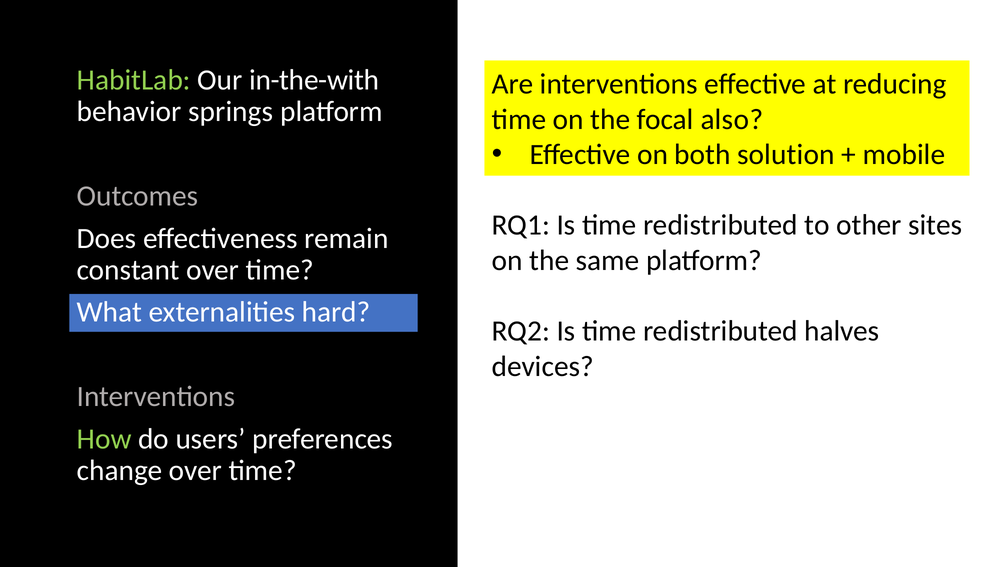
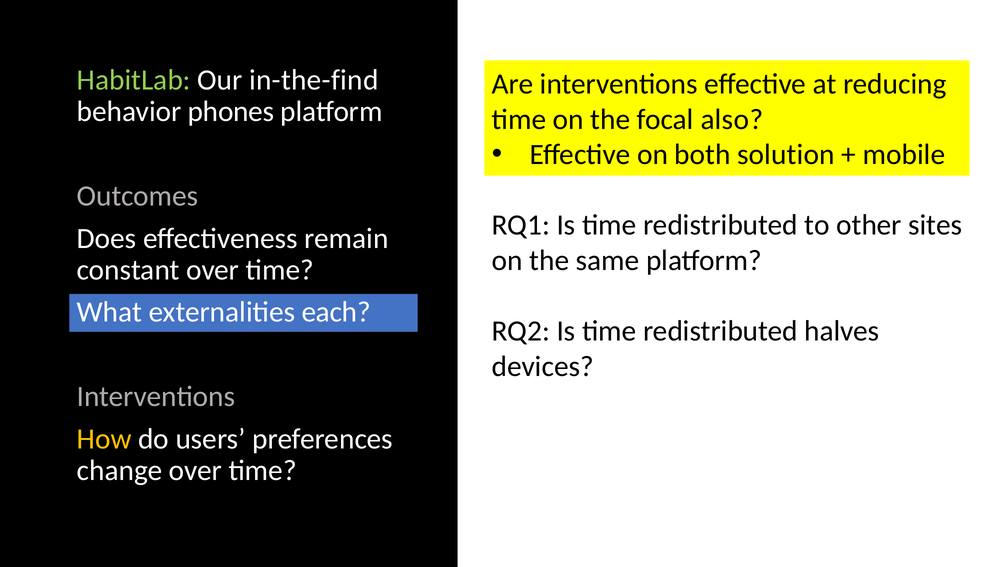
in-the-with: in-the-with -> in-the-find (314, 80)
springs: springs -> phones (231, 112)
hard: hard -> each (336, 312)
How colour: light green -> yellow (104, 439)
